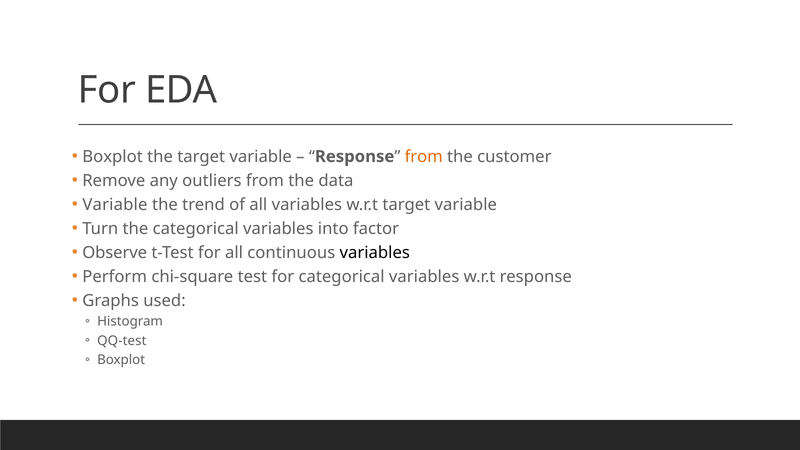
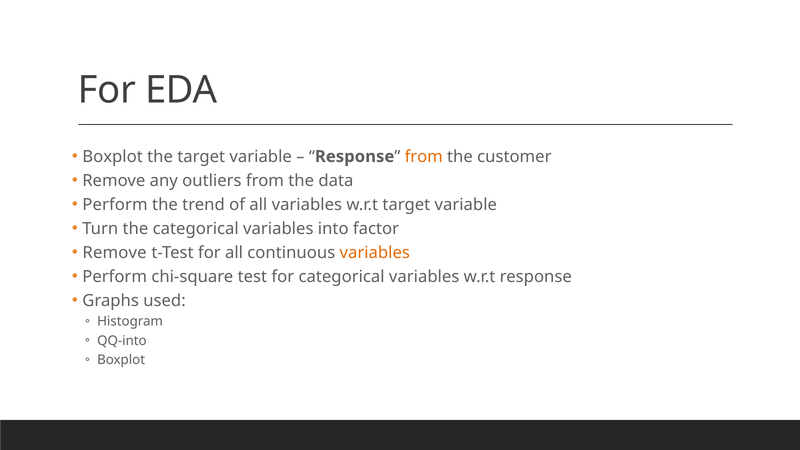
Variable: Variable -> Perform (115, 205)
Observe: Observe -> Remove (115, 253)
variables colour: black -> orange (375, 253)
QQ-test: QQ-test -> QQ-into (122, 341)
